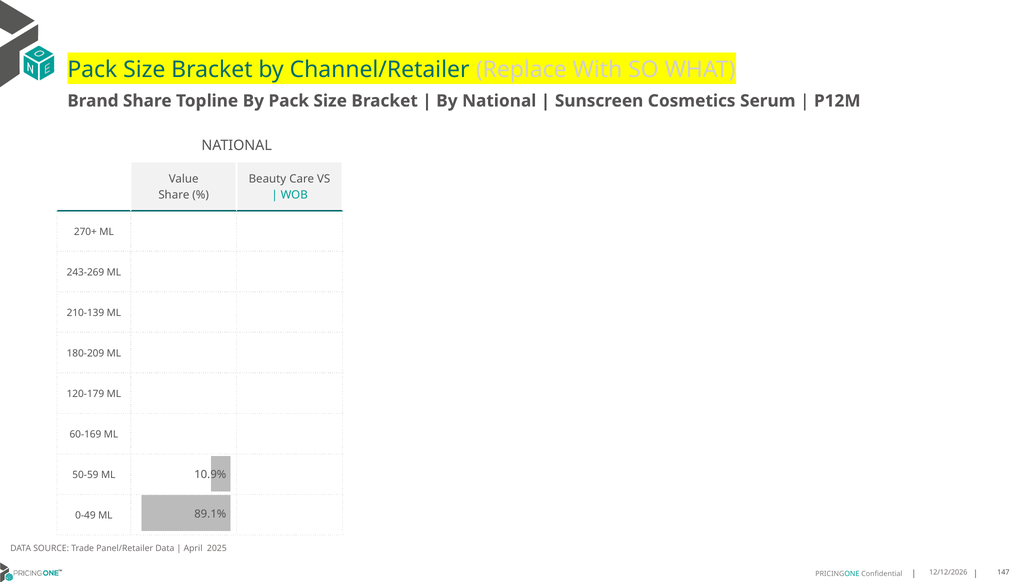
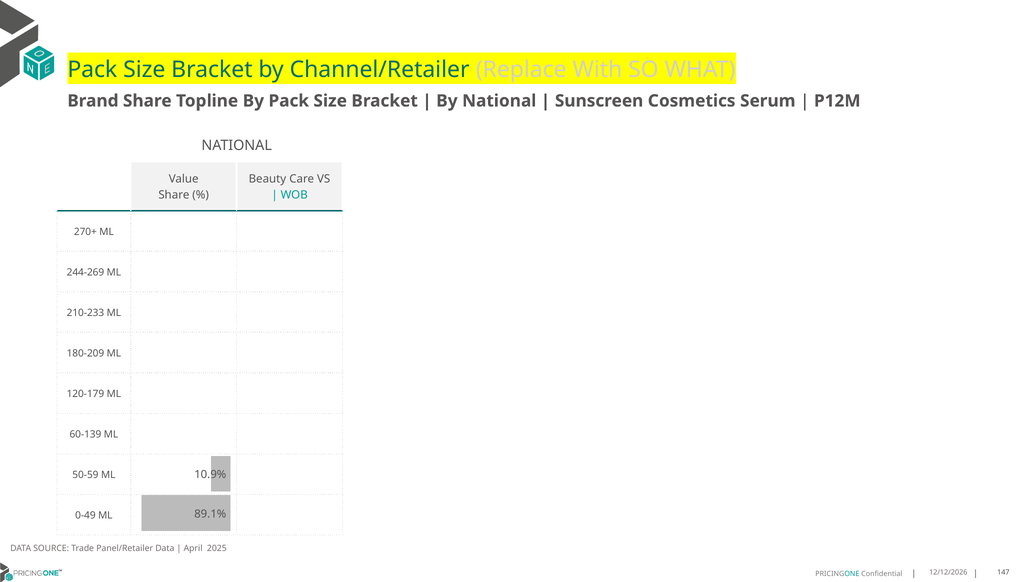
243-269: 243-269 -> 244-269 (85, 273)
210-139: 210-139 -> 210-233 (85, 313)
60-169: 60-169 -> 60-139 (85, 435)
